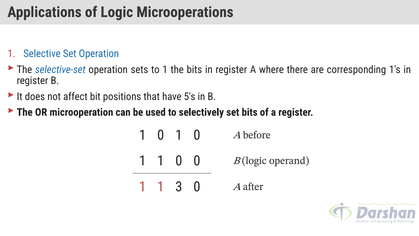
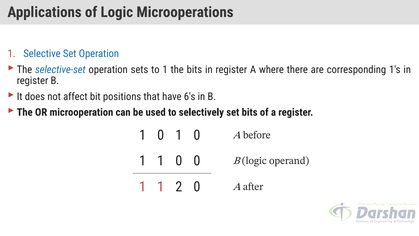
5's: 5's -> 6's (190, 96)
3: 3 -> 2 (179, 186)
